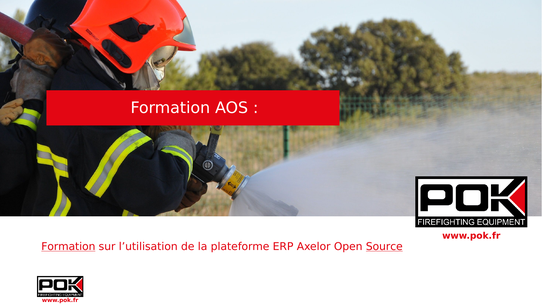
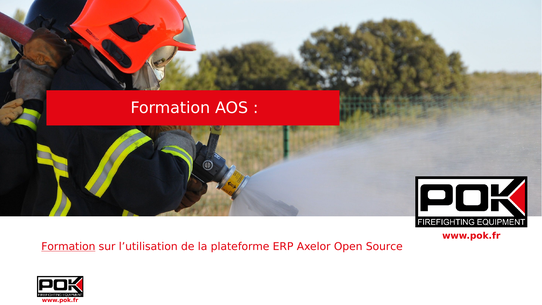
Source underline: present -> none (384, 246)
